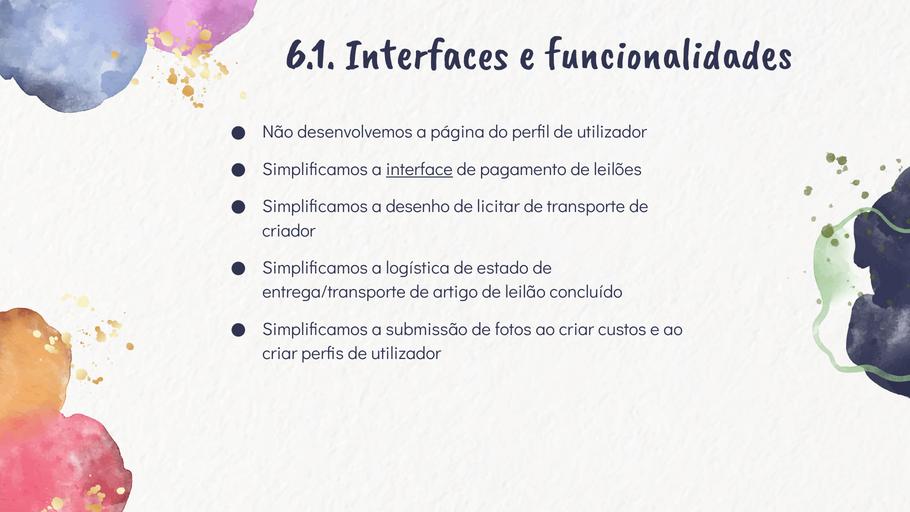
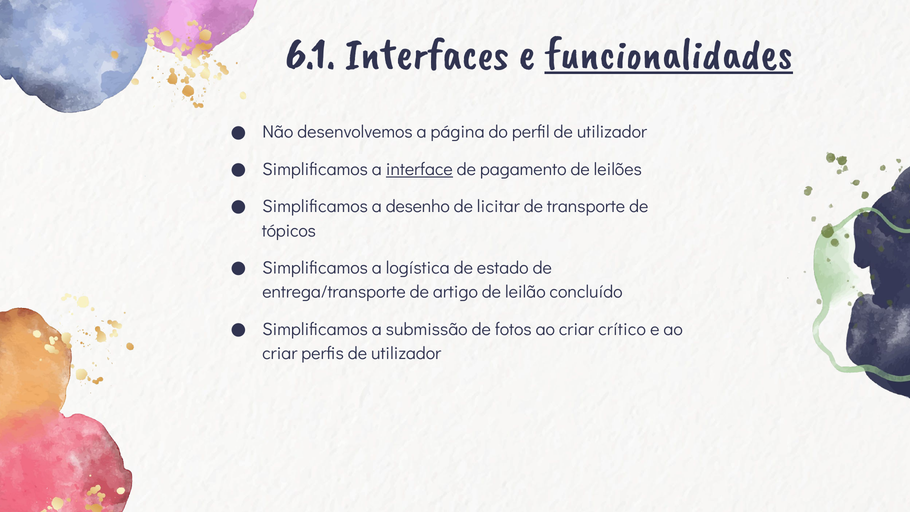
funcionalidades underline: none -> present (669, 54)
criador: criador -> tópicos (289, 231)
custos: custos -> crítico (622, 329)
